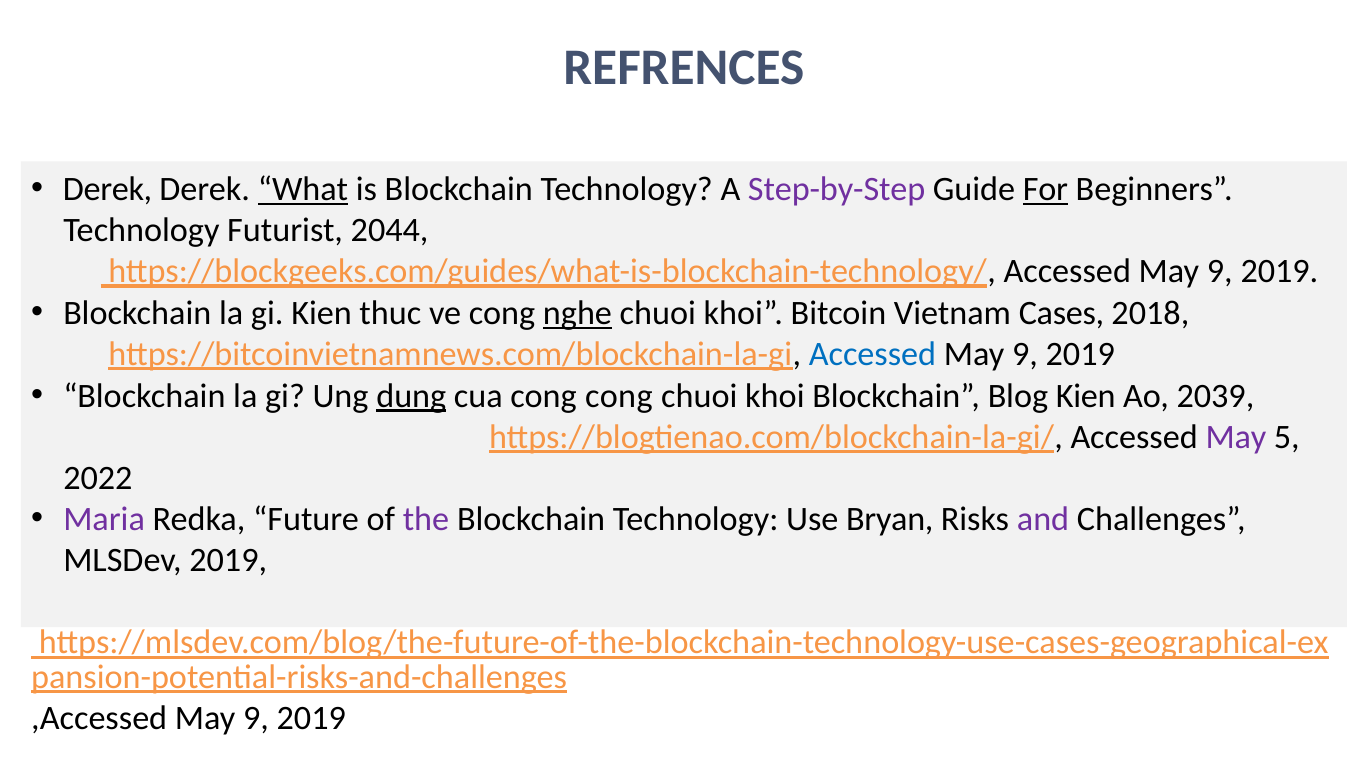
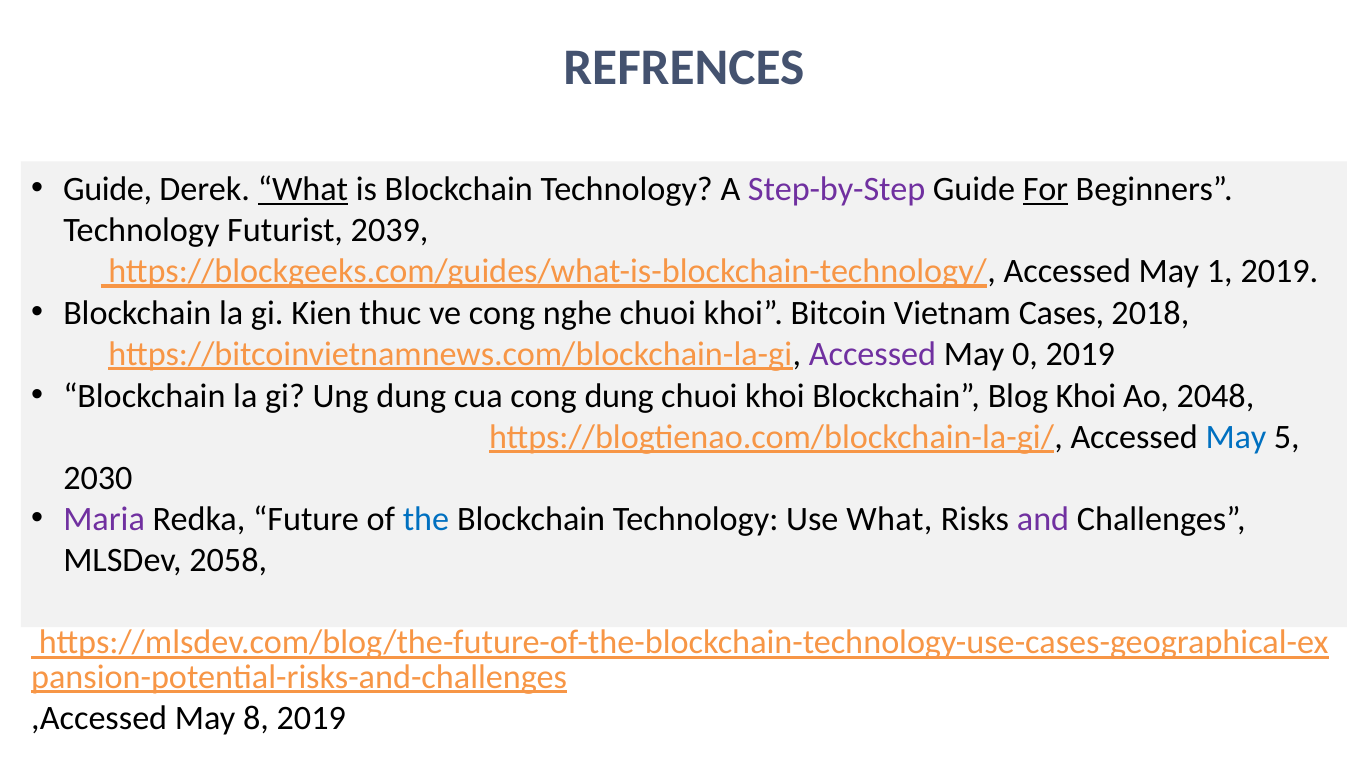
Derek: Derek -> Guide (108, 190)
2044: 2044 -> 2039 (390, 231)
https://blockgeeks.com/guides/what-is-blockchain-technology/ Accessed May 9: 9 -> 1 (1220, 272)
nghe underline: present -> none (577, 313)
Accessed colour: blue -> purple (873, 354)
9: 9 -> 0 (1025, 354)
dung underline: present -> none (411, 396)
cong cong: cong -> dung (619, 396)
Blog Kien: Kien -> Khoi (1086, 396)
2039: 2039 -> 2048 (1215, 396)
May colour: purple -> blue (1236, 437)
2022: 2022 -> 2030 (98, 479)
the colour: purple -> blue (426, 520)
Use Bryan: Bryan -> What (889, 520)
MLSDev 2019: 2019 -> 2058 (228, 561)
9: 9 -> 8 (256, 719)
